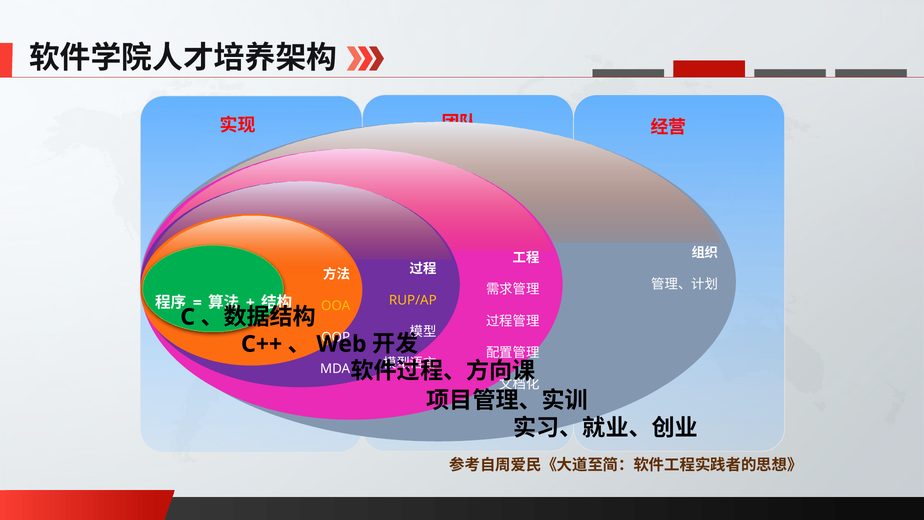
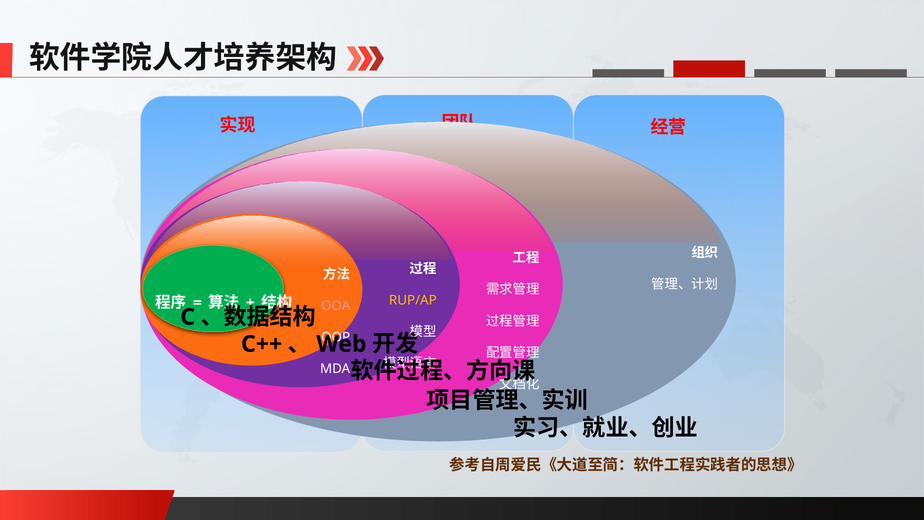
OOA colour: yellow -> pink (336, 306)
